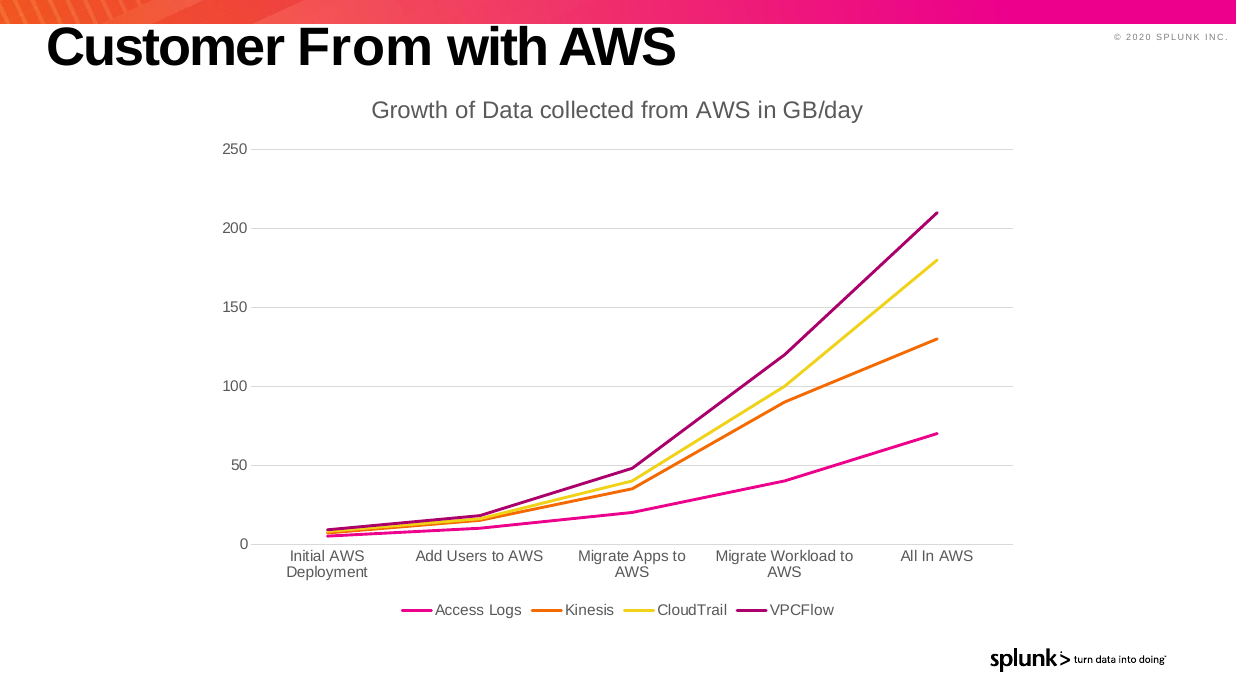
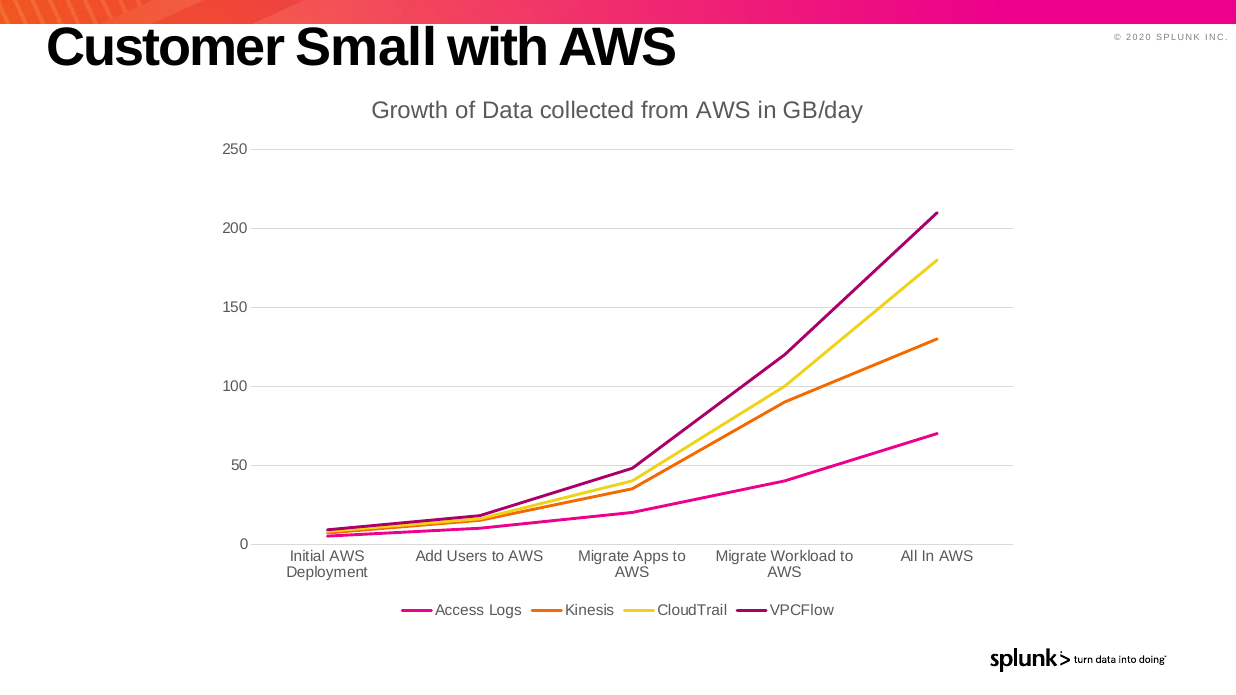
Customer From: From -> Small (366, 48)
